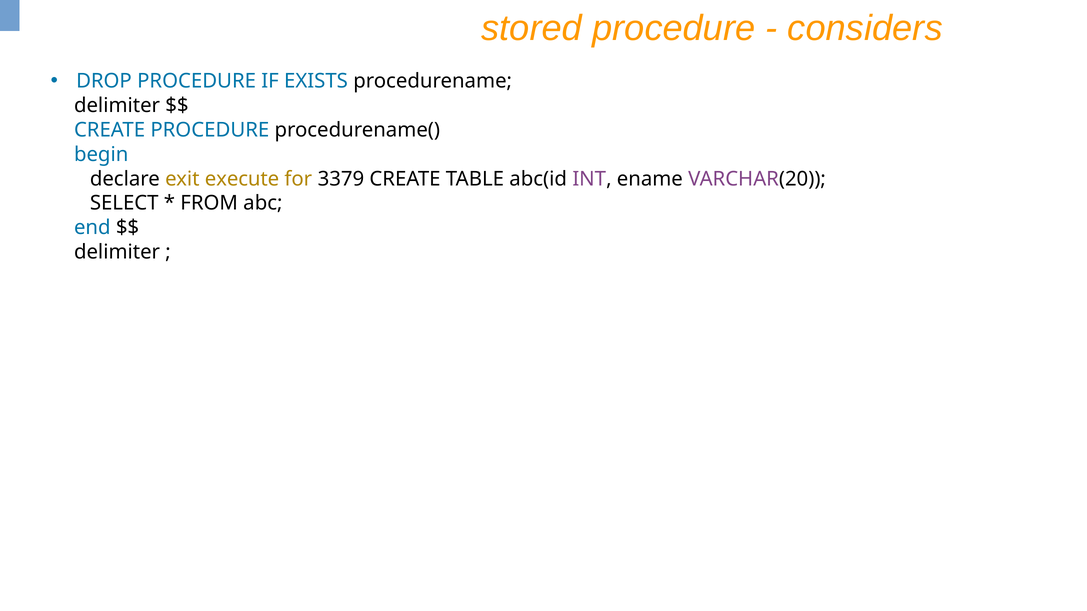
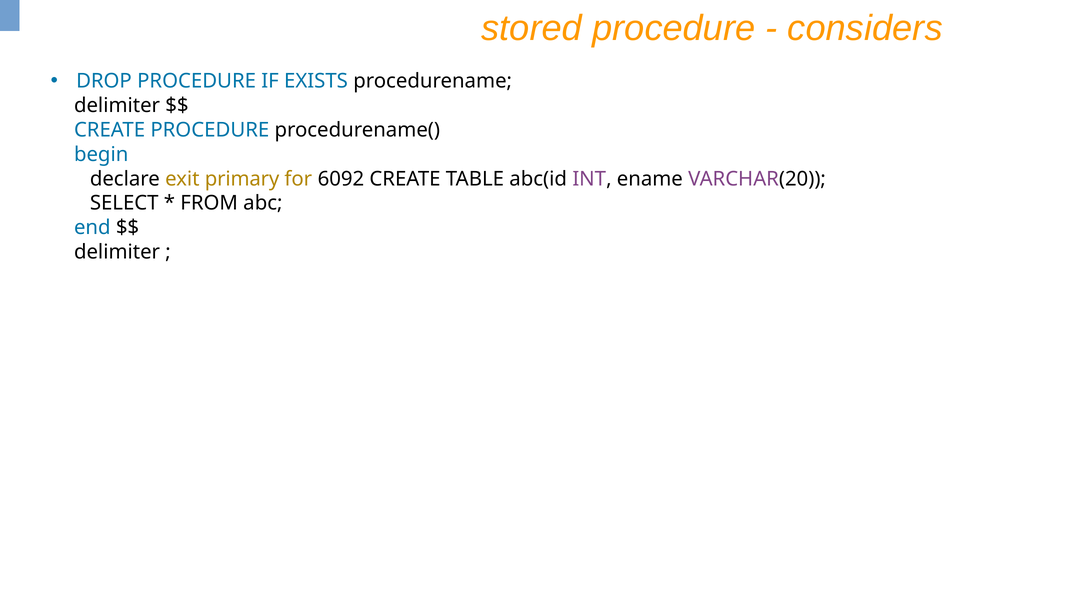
execute: execute -> primary (242, 179)
3379: 3379 -> 6092 (341, 179)
